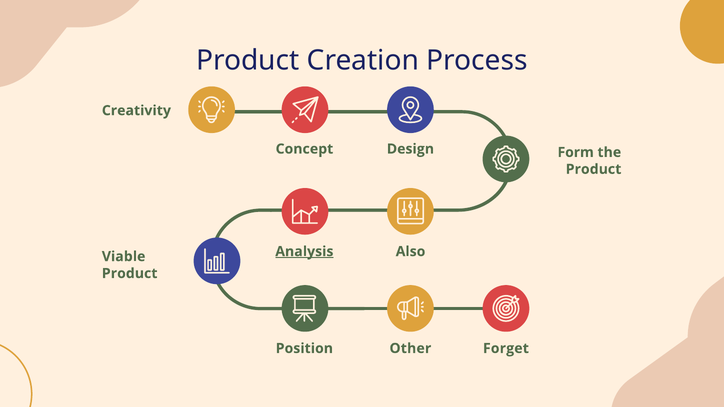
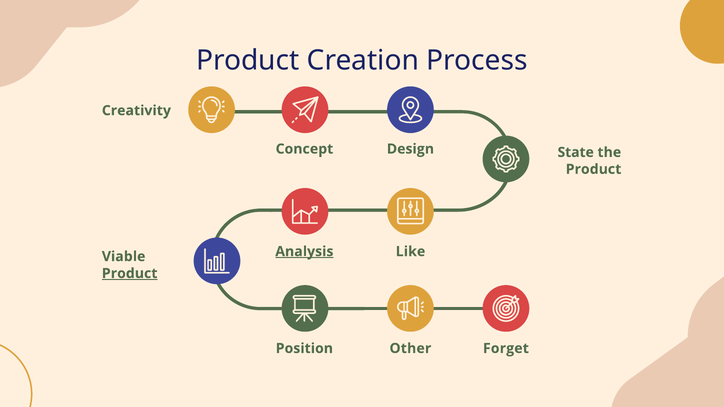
Form: Form -> State (576, 152)
Also: Also -> Like (410, 252)
Product underline: none -> present (130, 274)
